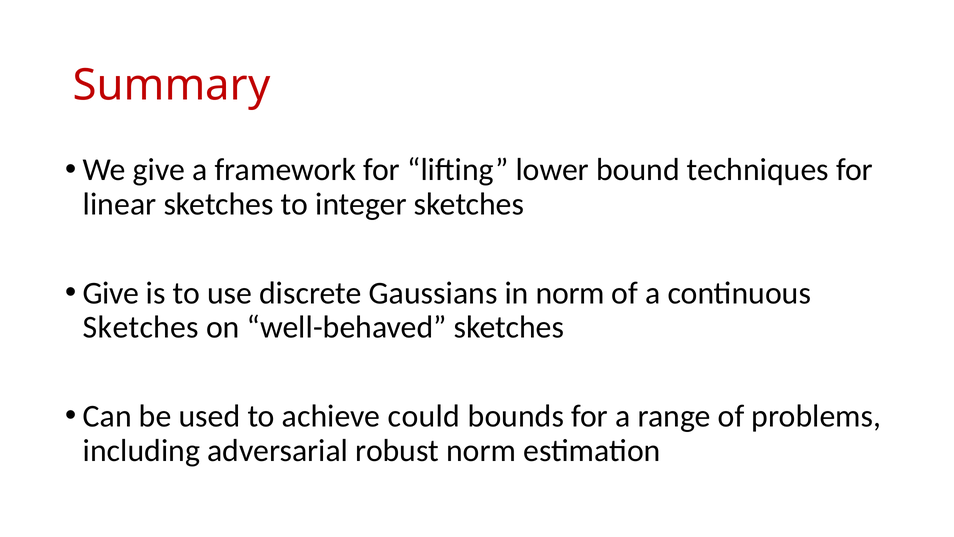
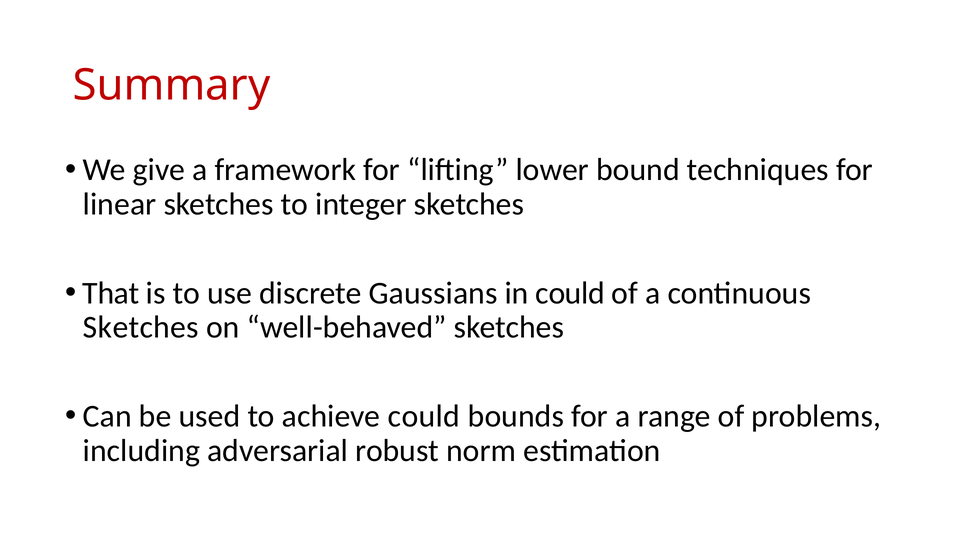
Give: Give -> That (111, 293)
in norm: norm -> could (570, 293)
